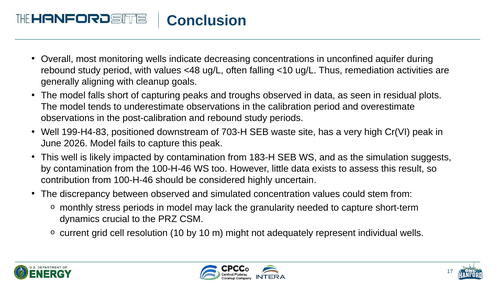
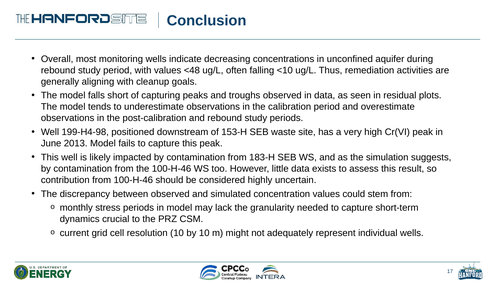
199-H4-83: 199-H4-83 -> 199-H4-98 (85, 132)
703-H: 703-H -> 153-H (234, 132)
2026: 2026 -> 2013 (76, 143)
